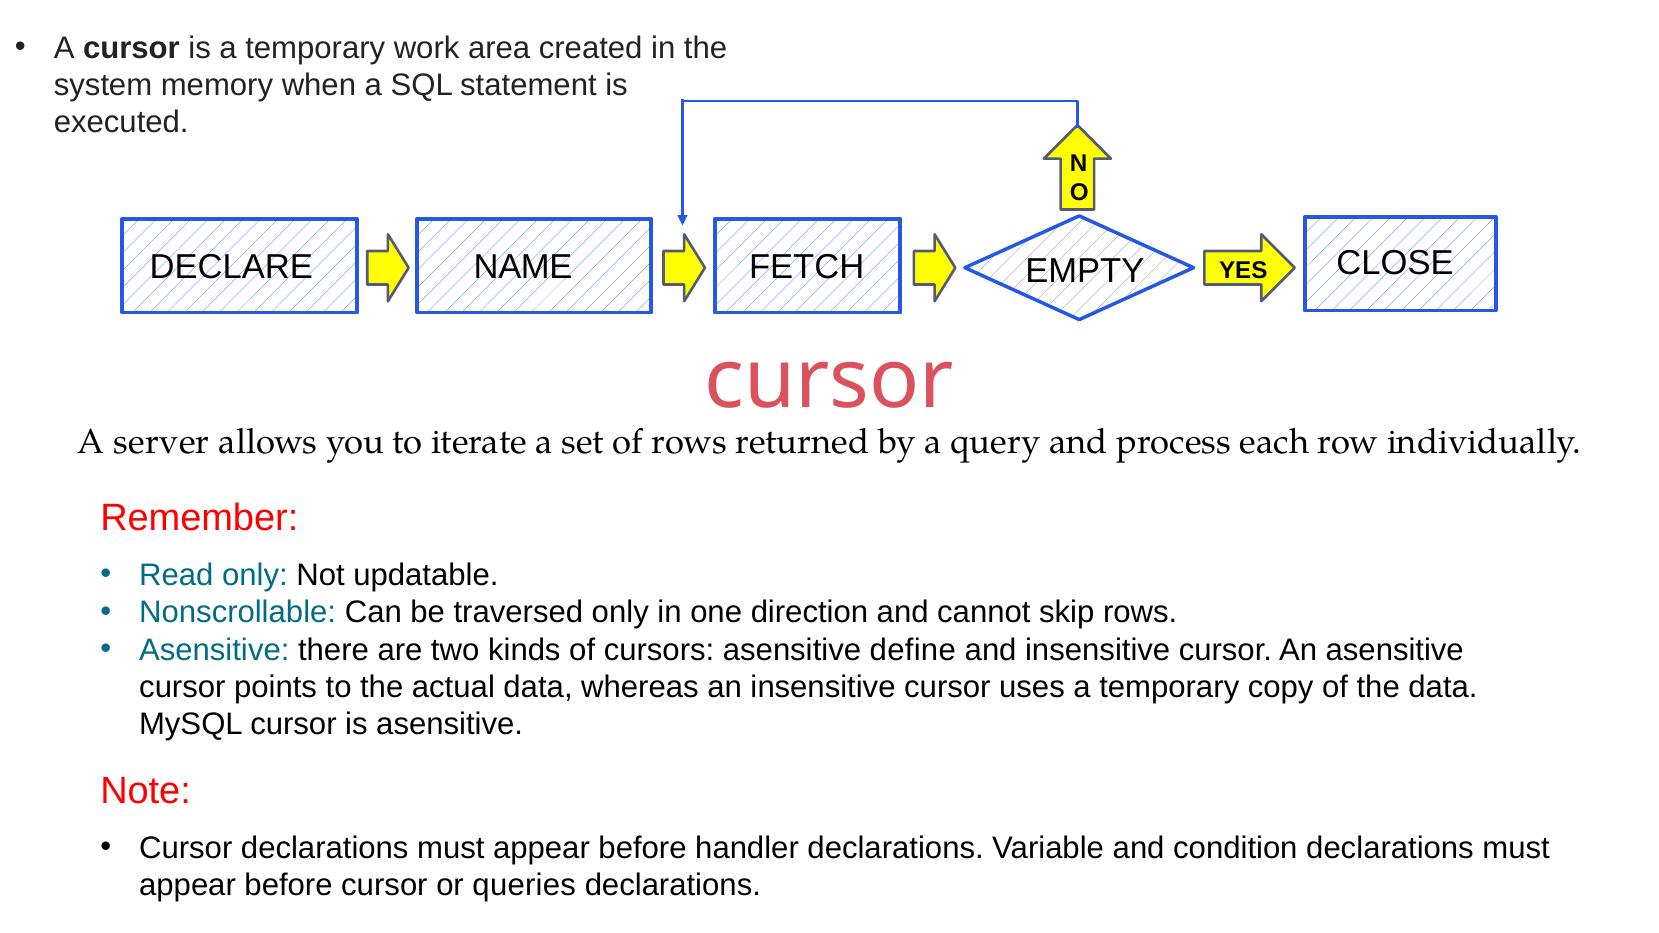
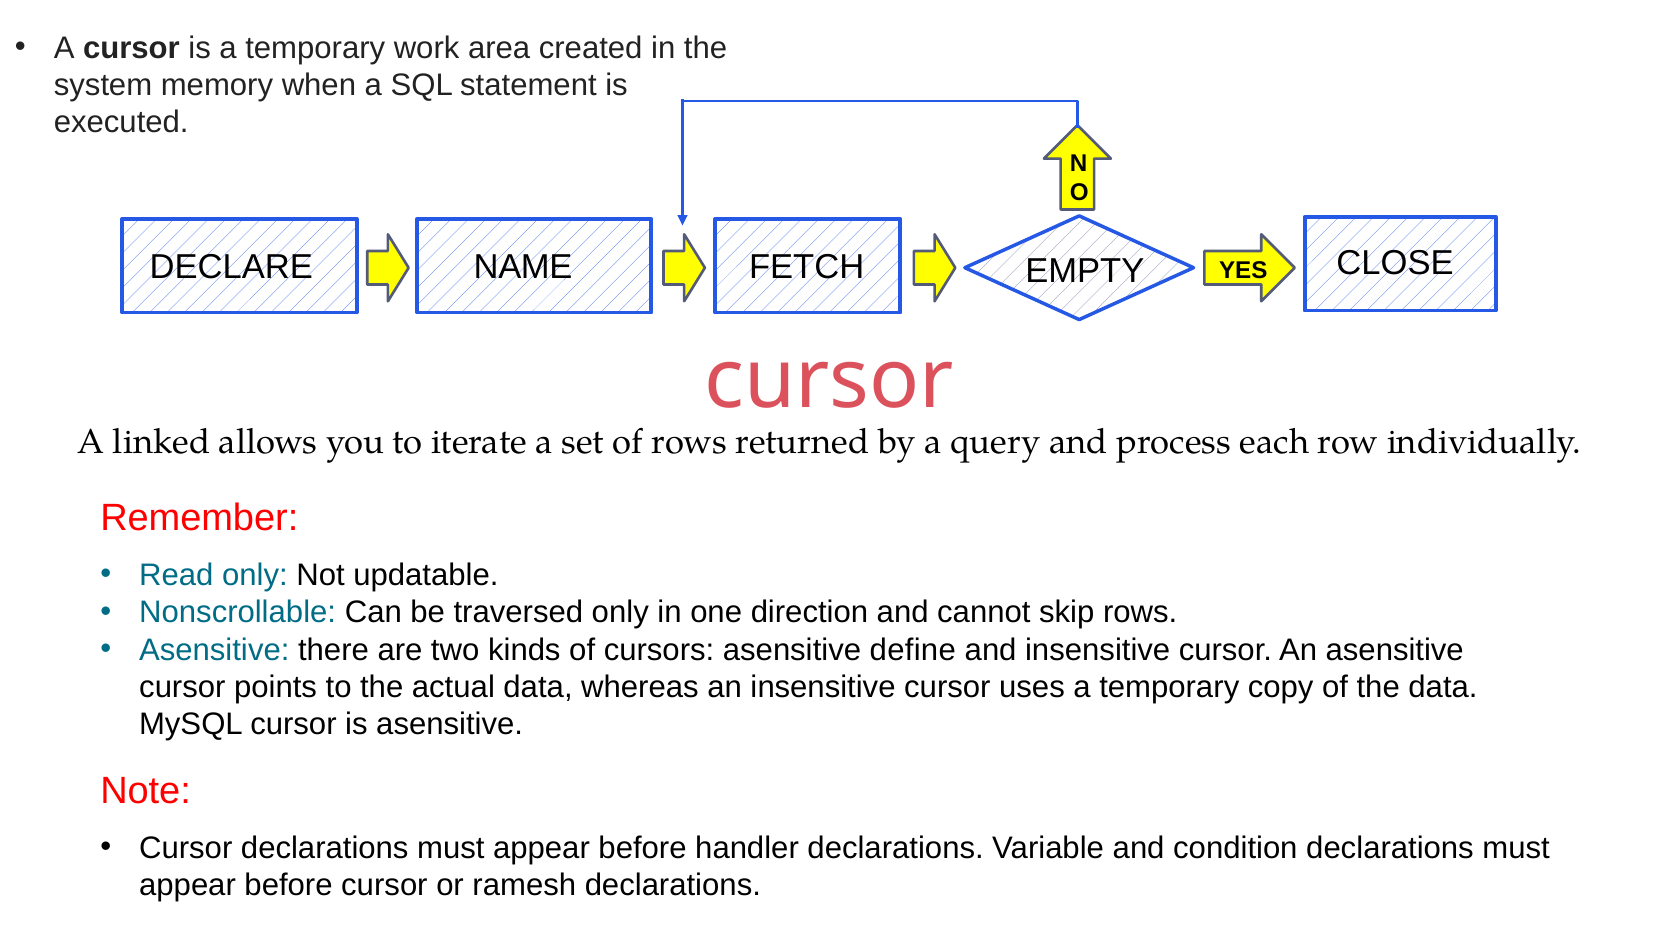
server: server -> linked (162, 442)
queries: queries -> ramesh (524, 886)
